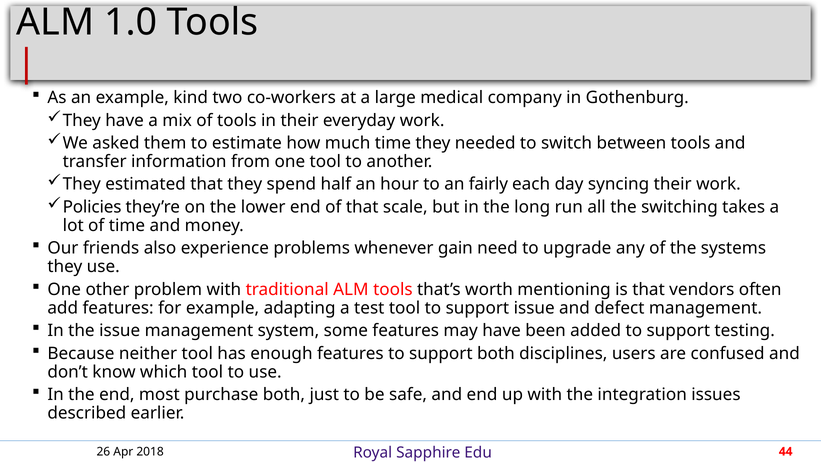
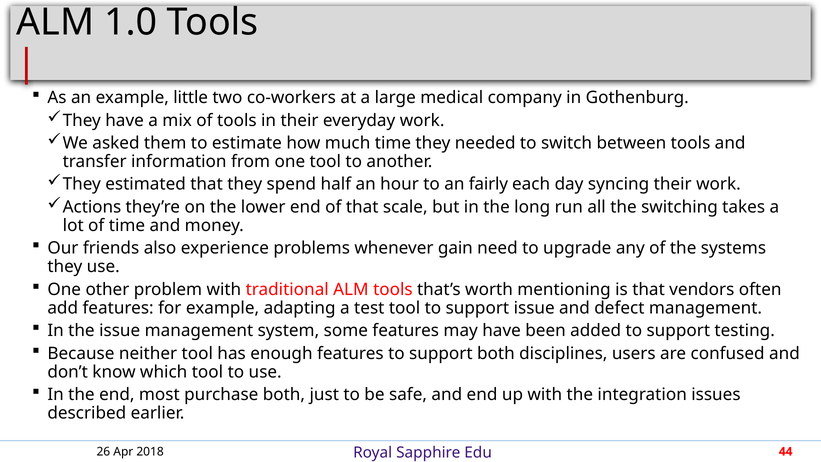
kind: kind -> little (191, 98)
Policies: Policies -> Actions (92, 207)
